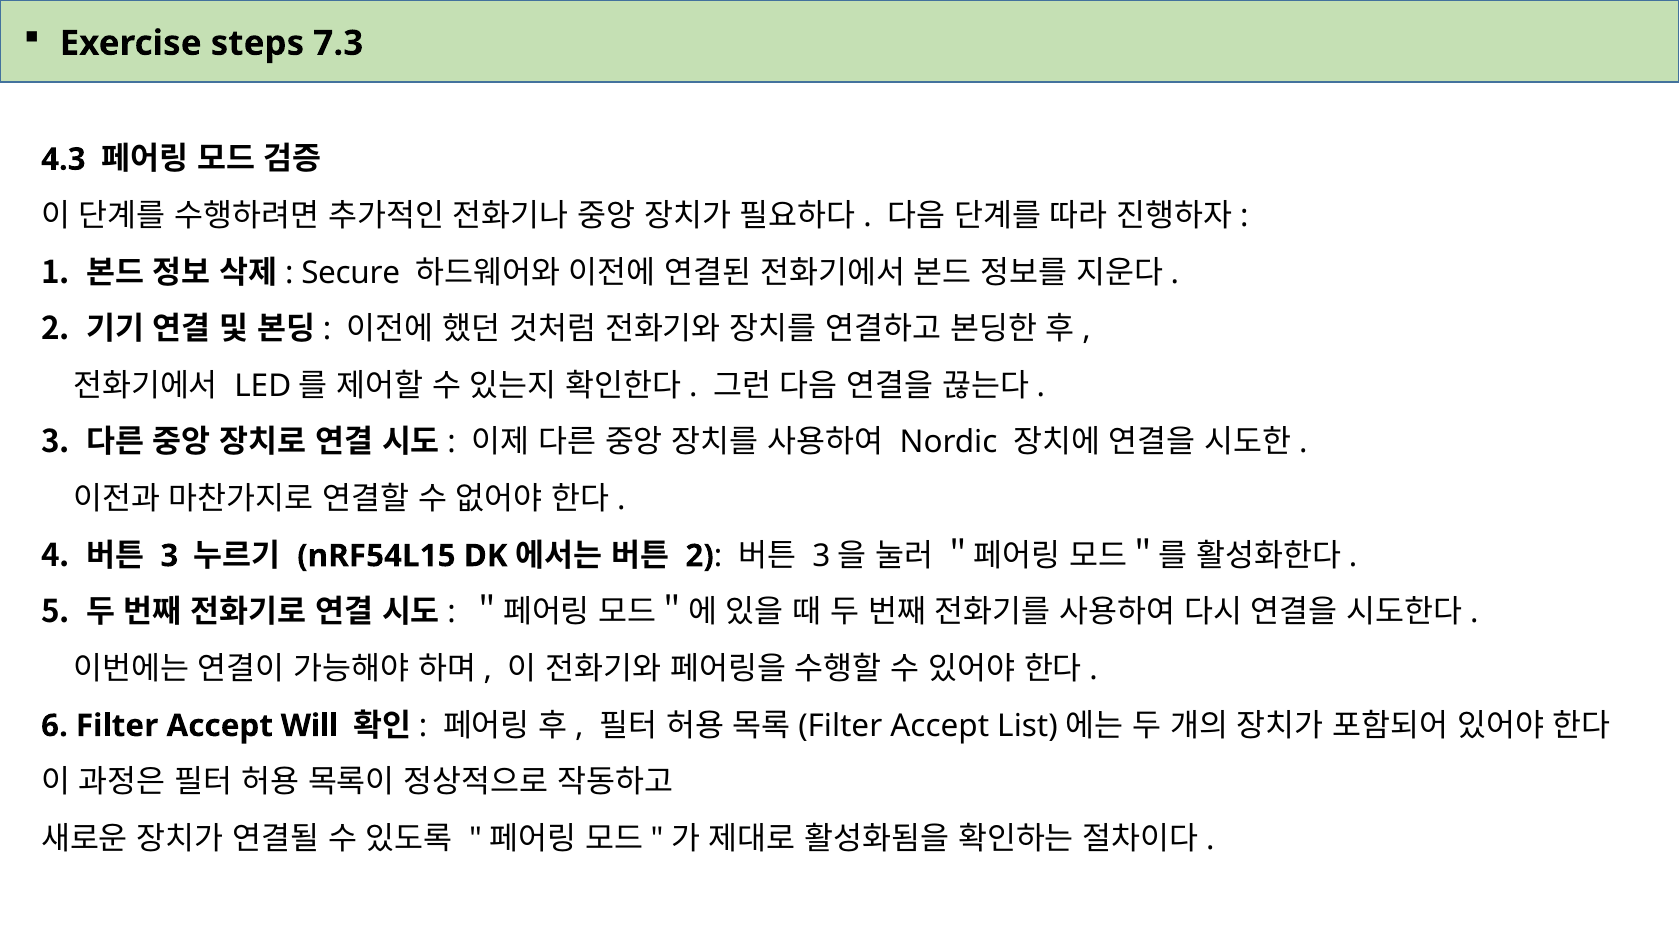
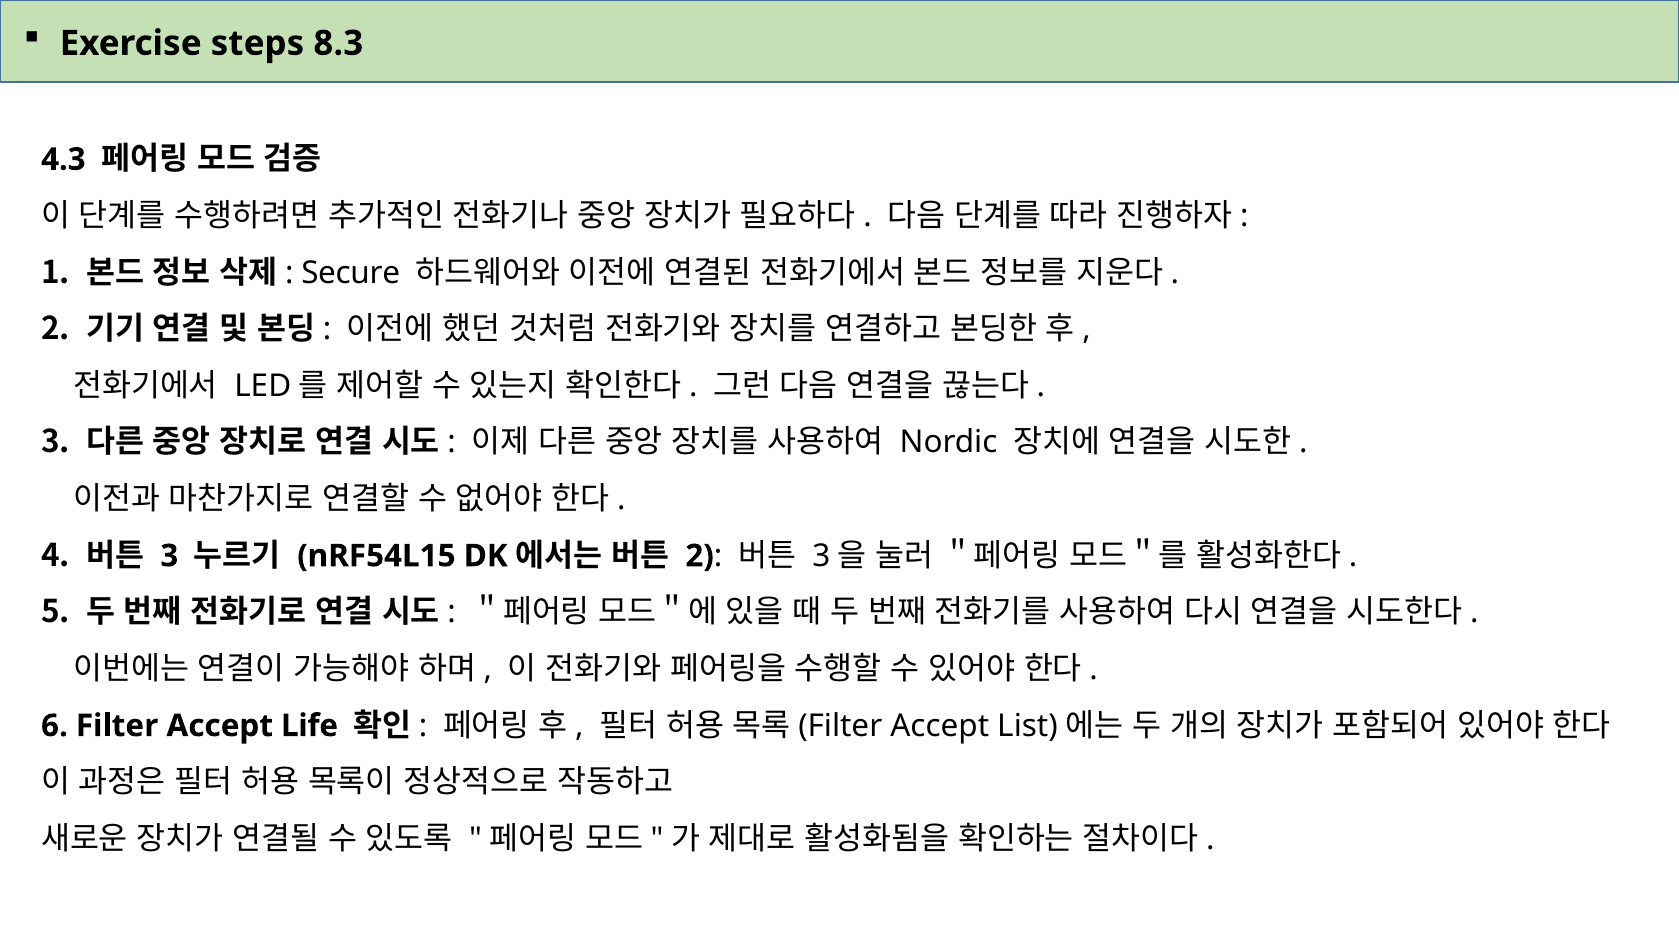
7.3: 7.3 -> 8.3 (338, 43)
Will: Will -> Life (310, 726)
